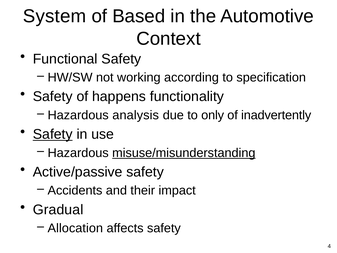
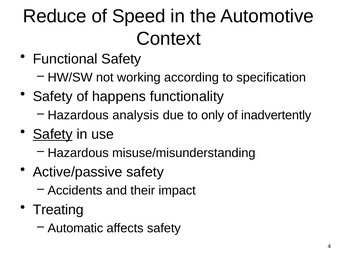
System: System -> Reduce (55, 16)
Based: Based -> Speed (139, 16)
misuse/misunderstanding underline: present -> none (184, 153)
Gradual: Gradual -> Treating (58, 209)
Allocation: Allocation -> Automatic (75, 228)
